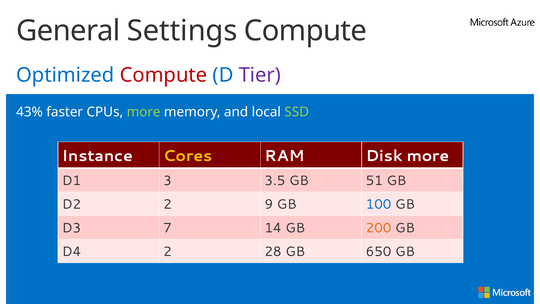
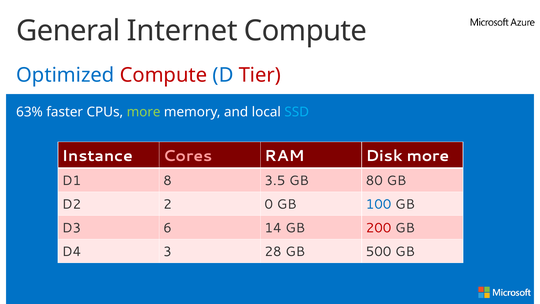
Settings: Settings -> Internet (182, 31)
Tier colour: purple -> red (260, 75)
43%: 43% -> 63% (29, 112)
SSD colour: light green -> light blue (297, 112)
Cores colour: yellow -> pink (188, 156)
3: 3 -> 8 (168, 181)
51: 51 -> 80 (374, 181)
9: 9 -> 0 (269, 204)
7: 7 -> 6 (168, 228)
200 colour: orange -> red (379, 228)
D4 2: 2 -> 3 (168, 252)
650: 650 -> 500 (379, 252)
